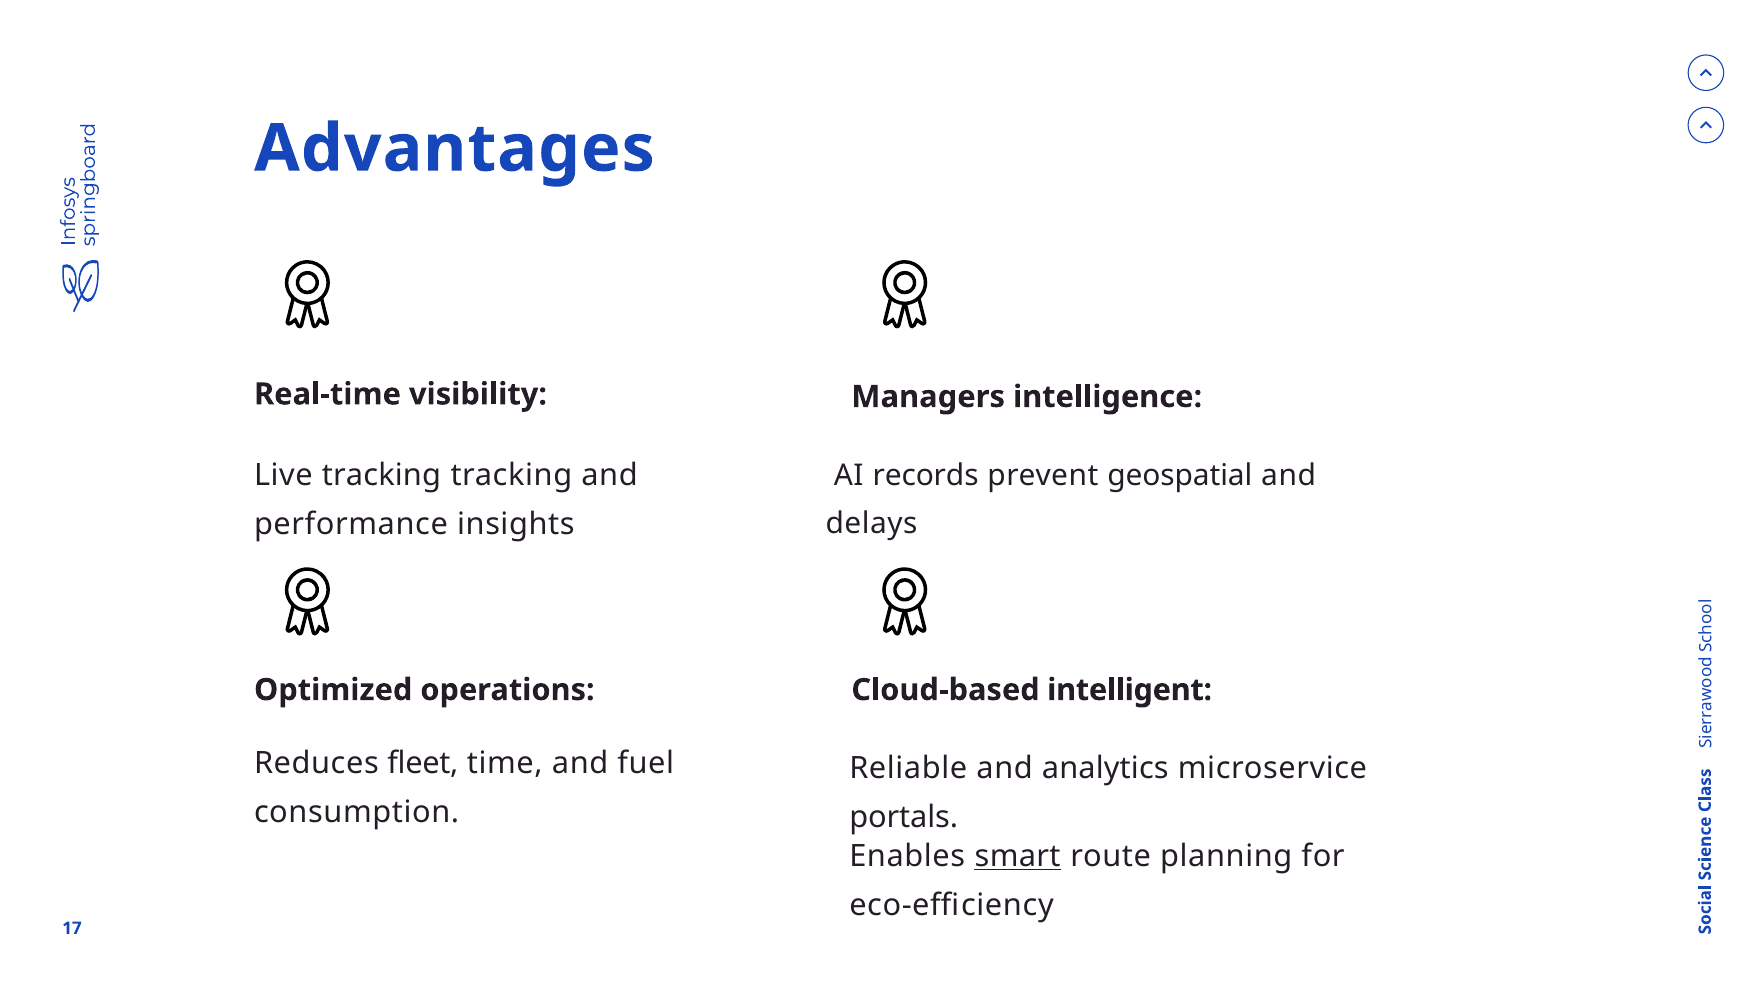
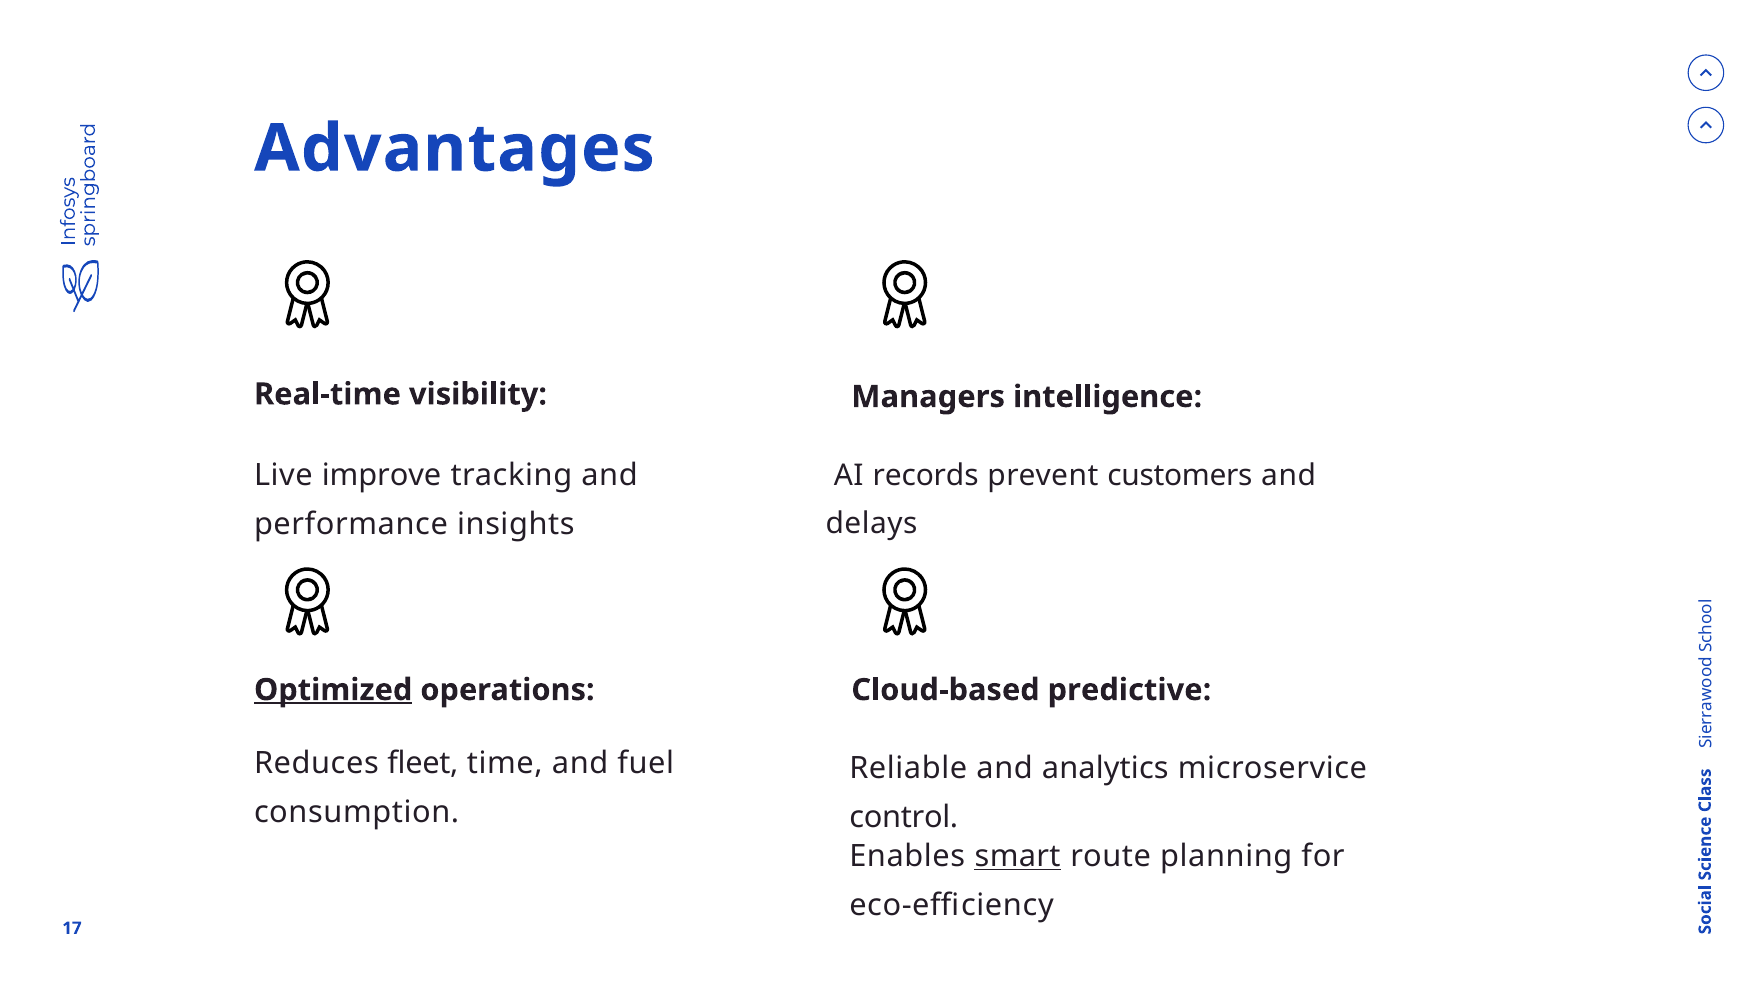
Live tracking: tracking -> improve (382, 475)
geospatial: geospatial -> customers (1180, 475)
Optimized underline: none -> present (333, 690)
intelligent: intelligent -> predictive (1129, 690)
portals: portals -> control (904, 817)
